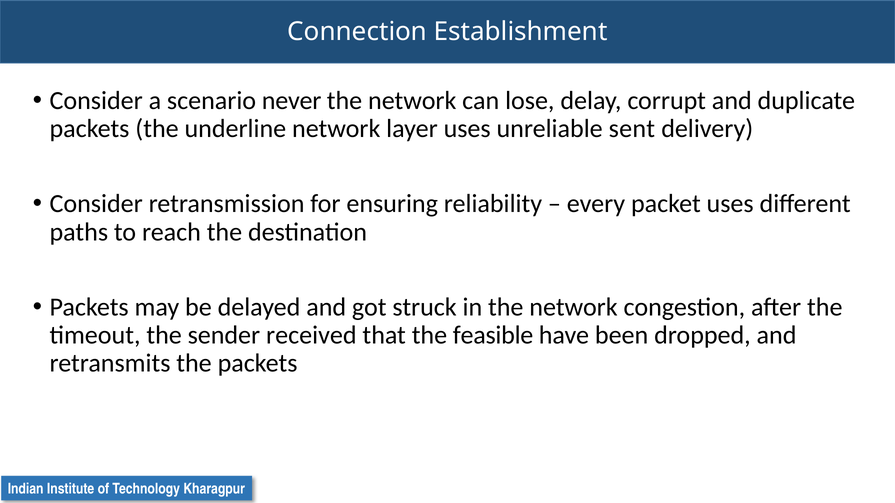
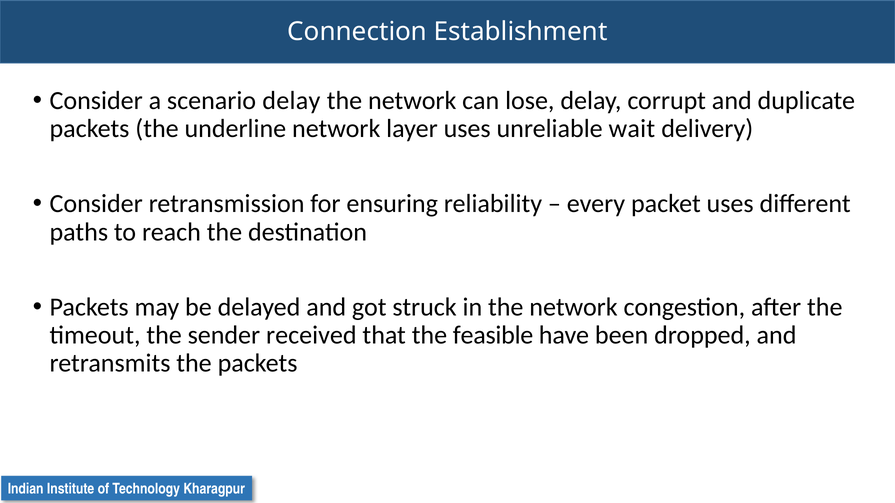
scenario never: never -> delay (291, 101)
sent: sent -> wait (632, 129)
